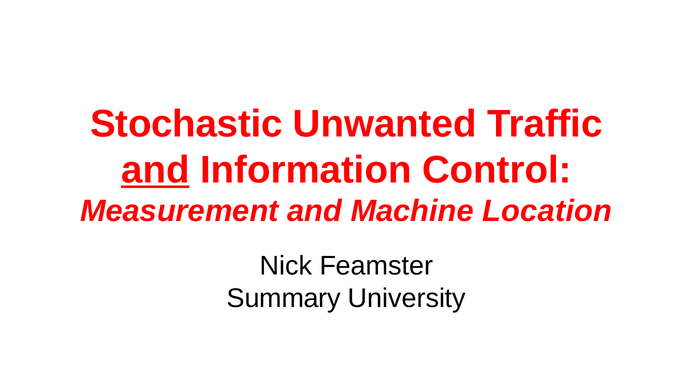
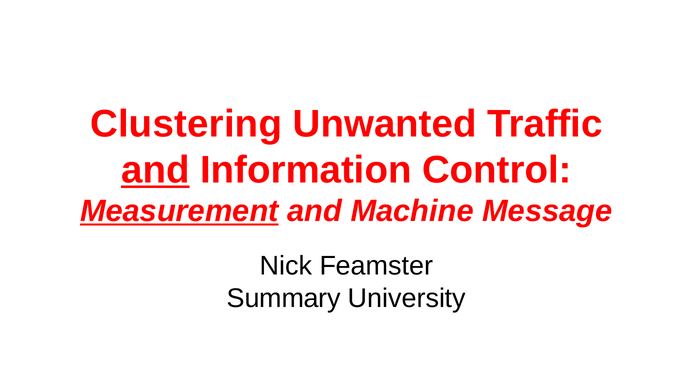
Stochastic: Stochastic -> Clustering (186, 124)
Measurement underline: none -> present (179, 211)
Location: Location -> Message (547, 211)
